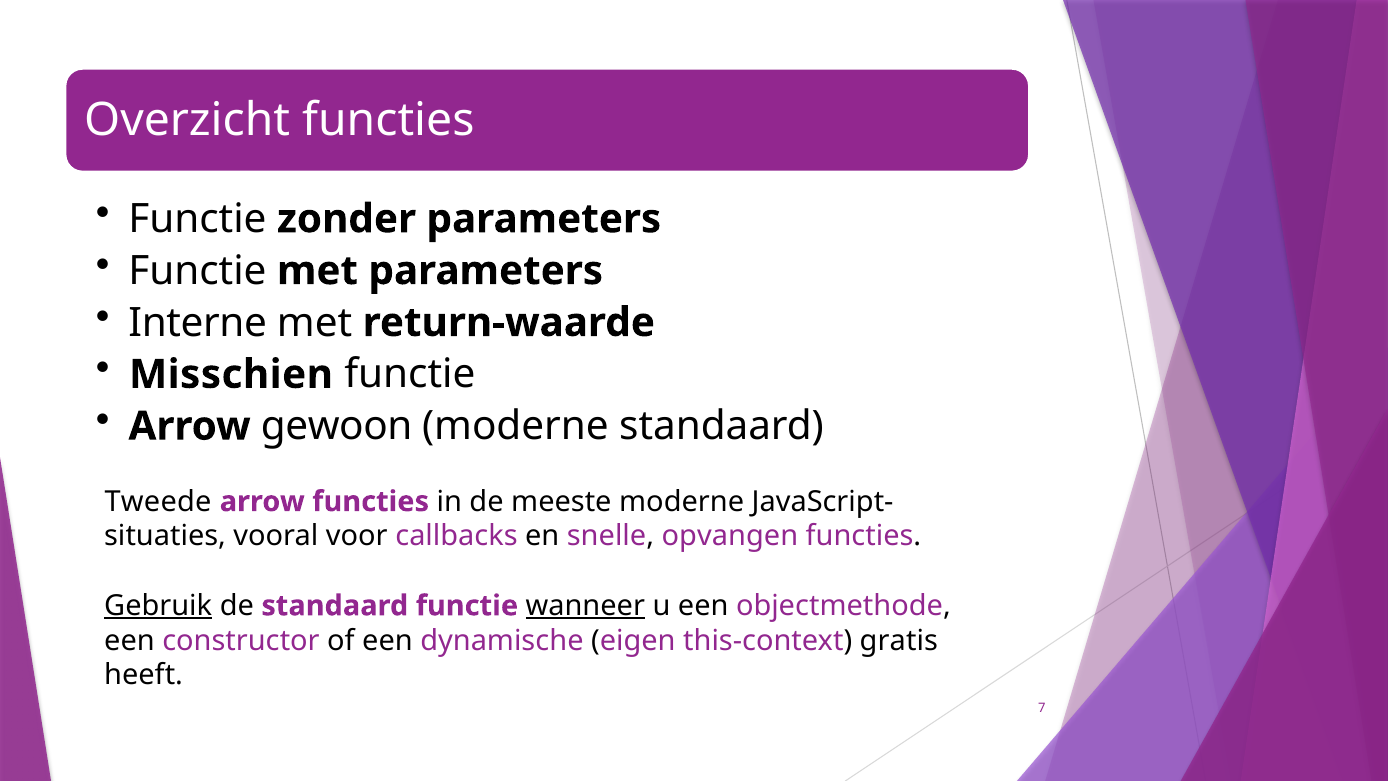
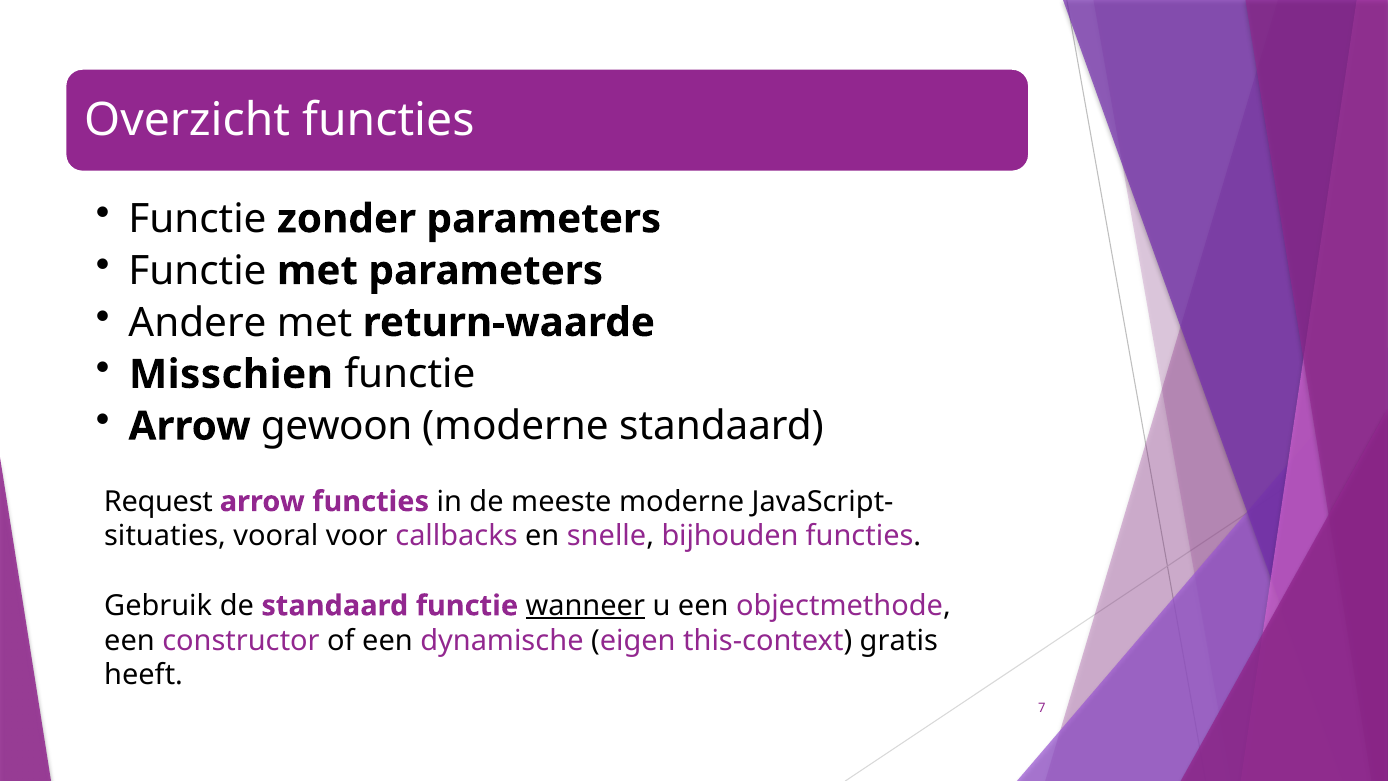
Interne: Interne -> Andere (197, 323)
Tweede: Tweede -> Request (158, 501)
opvangen: opvangen -> bijhouden (730, 536)
Gebruik underline: present -> none (158, 606)
